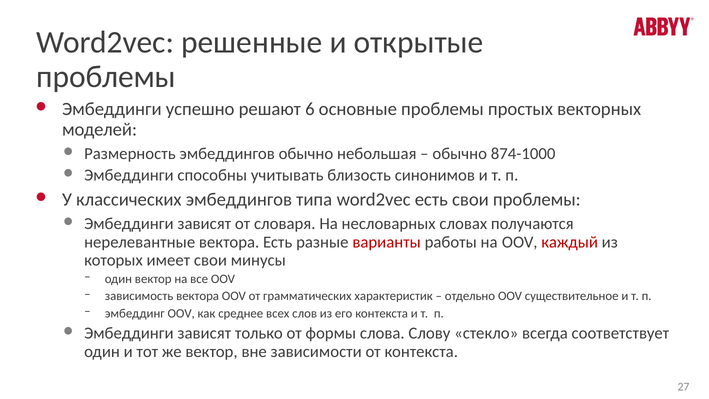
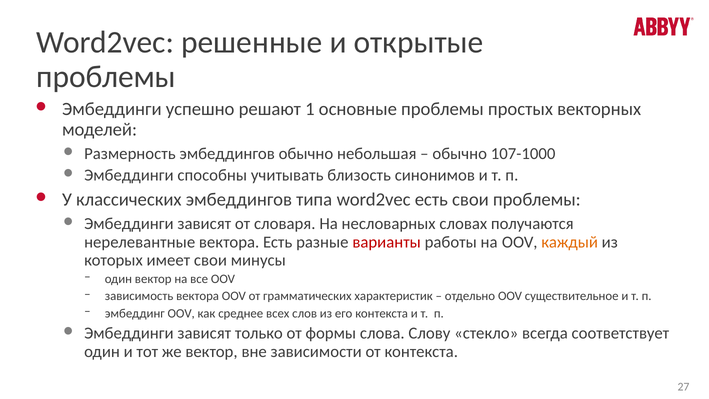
6: 6 -> 1 (310, 109)
874-1000: 874-1000 -> 107-1000 (523, 154)
каждый colour: red -> orange (570, 242)
